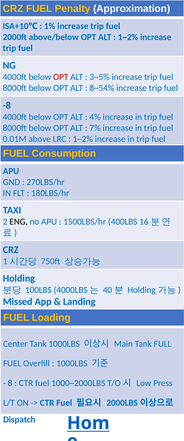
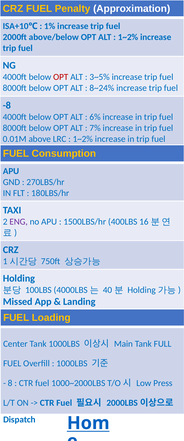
8~54%: 8~54% -> 8~24% (102, 88)
4%: 4% -> 6% (95, 117)
ENG colour: black -> purple (19, 221)
